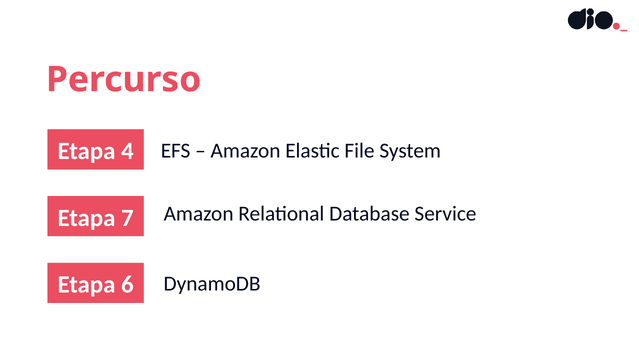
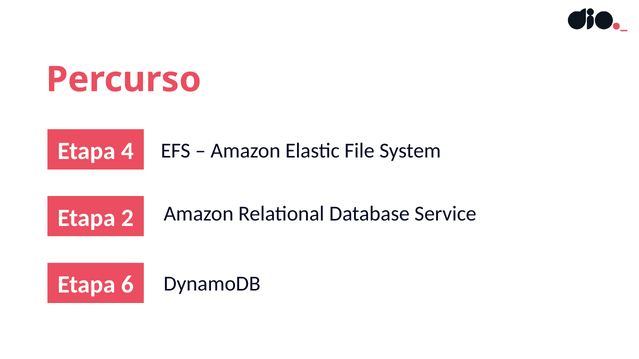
7: 7 -> 2 (127, 218)
